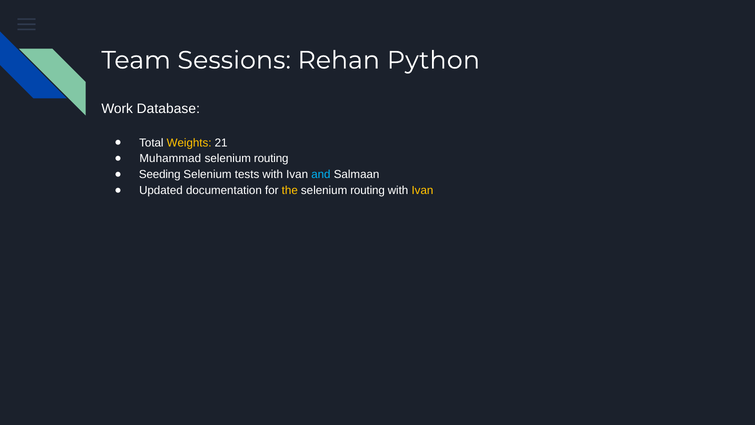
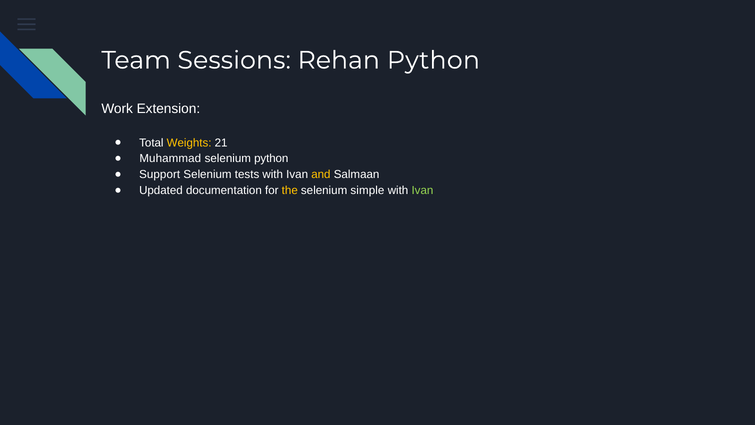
Database: Database -> Extension (168, 109)
routing: routing -> python (271, 159)
Seeding: Seeding -> Support (160, 174)
and colour: light blue -> yellow (321, 174)
routing: routing -> simple (367, 190)
Ivan colour: yellow -> light green (422, 190)
